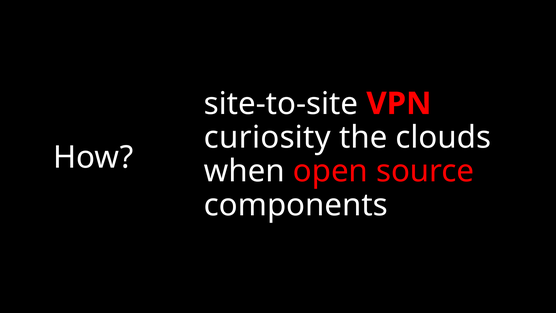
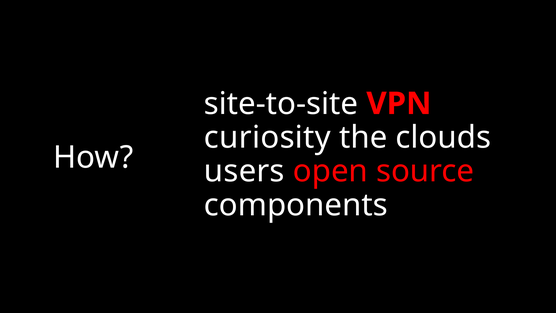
when: when -> users (244, 171)
